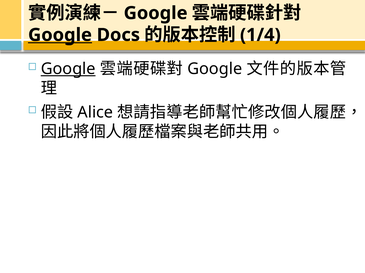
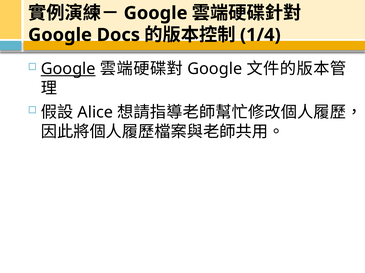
Google underline: present -> none (60, 35)
